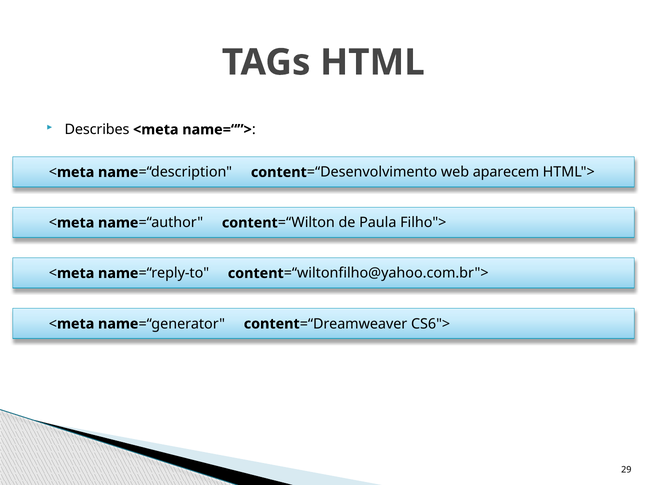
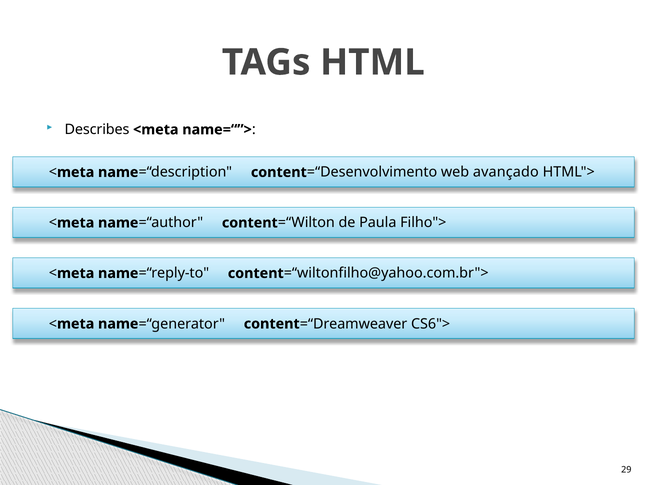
aparecem: aparecem -> avançado (506, 172)
